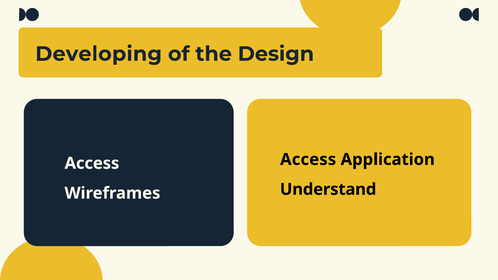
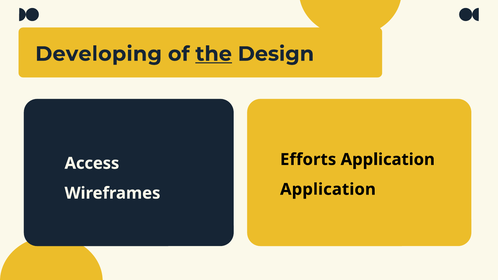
the underline: none -> present (214, 54)
Access: Access -> Efforts (308, 160)
Understand: Understand -> Application (328, 189)
